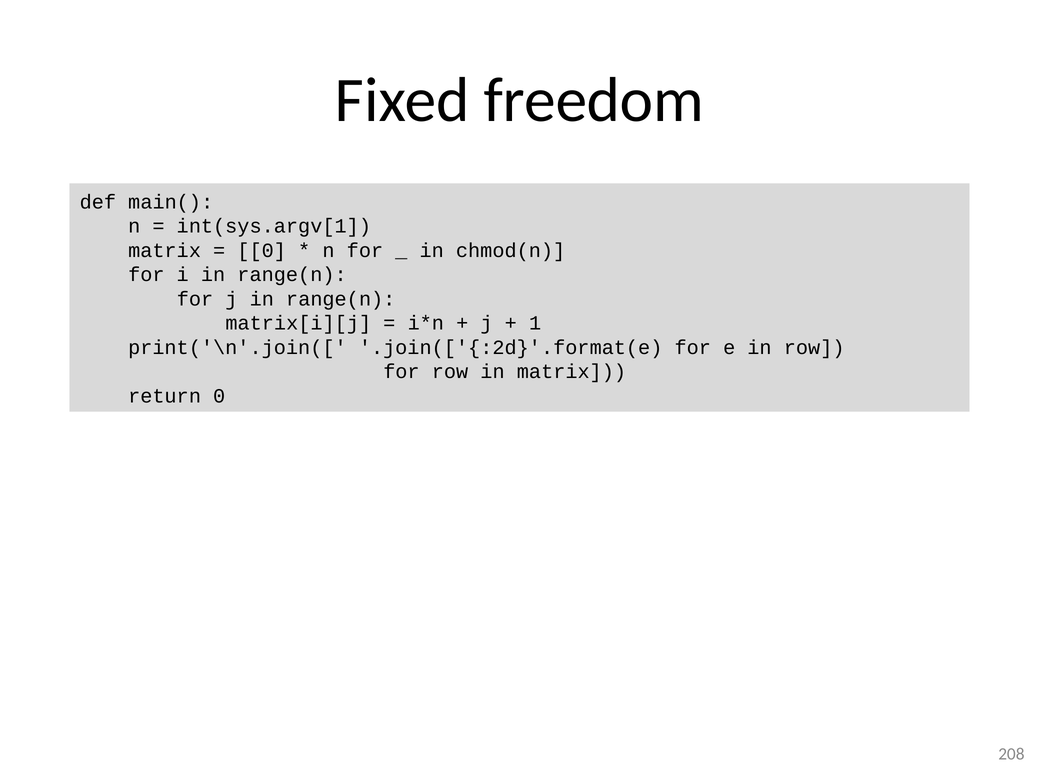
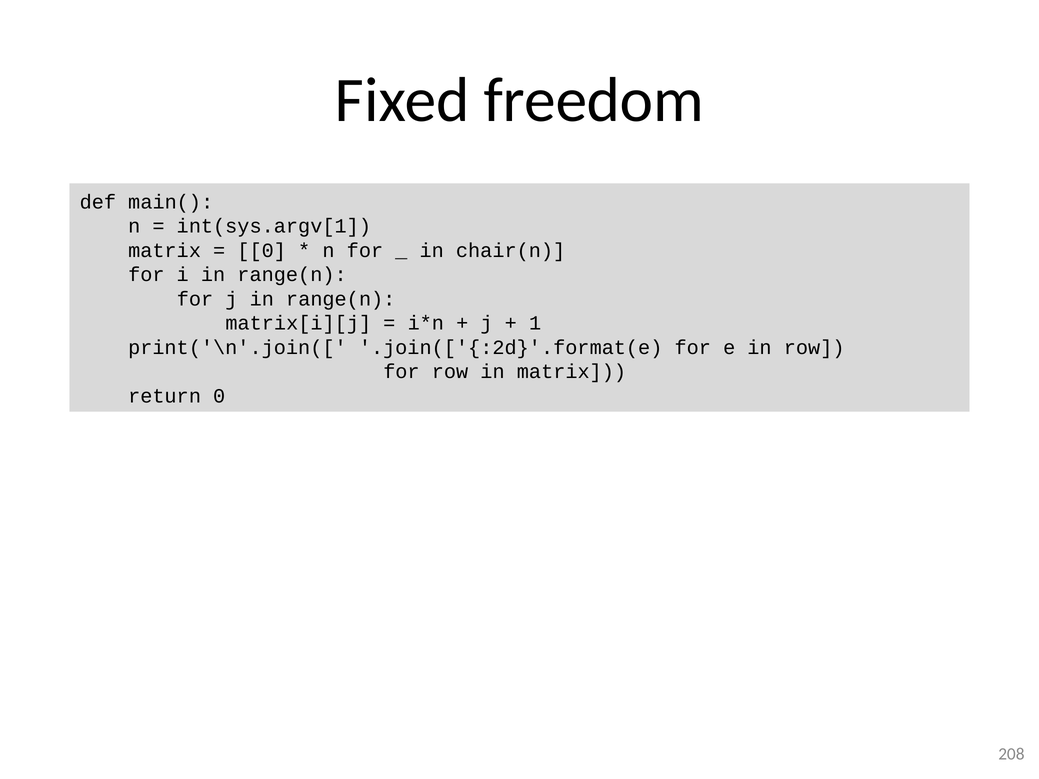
chmod(n: chmod(n -> chair(n (511, 251)
